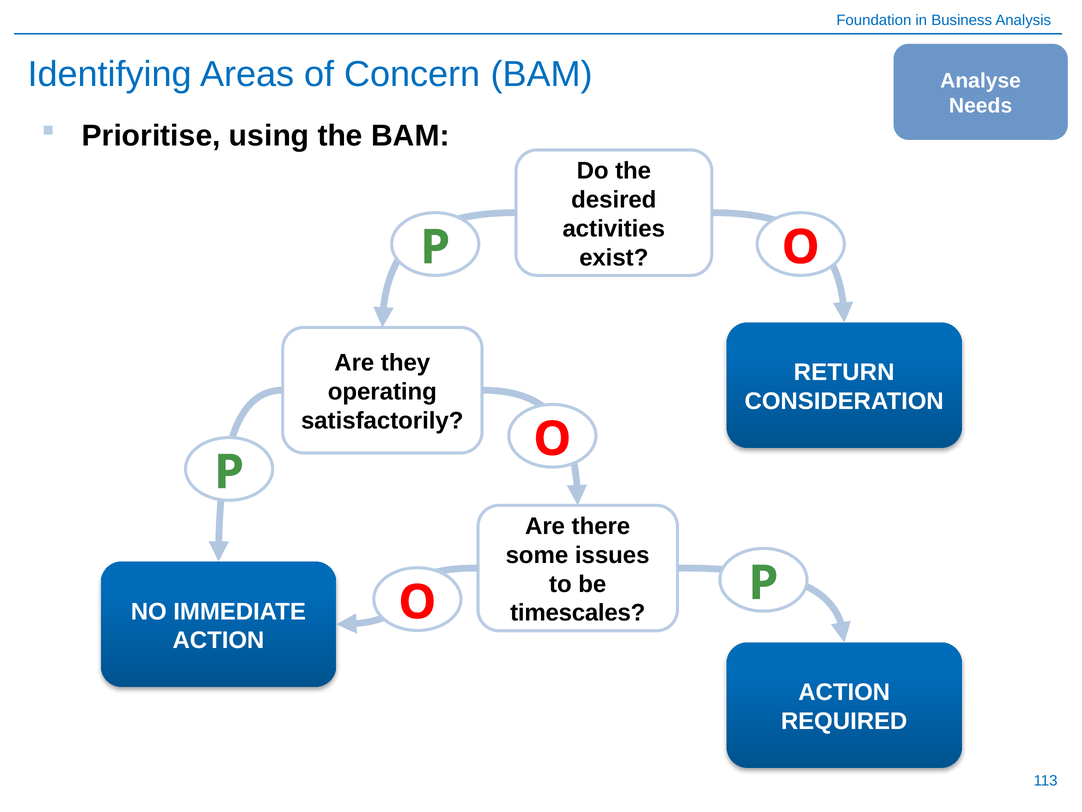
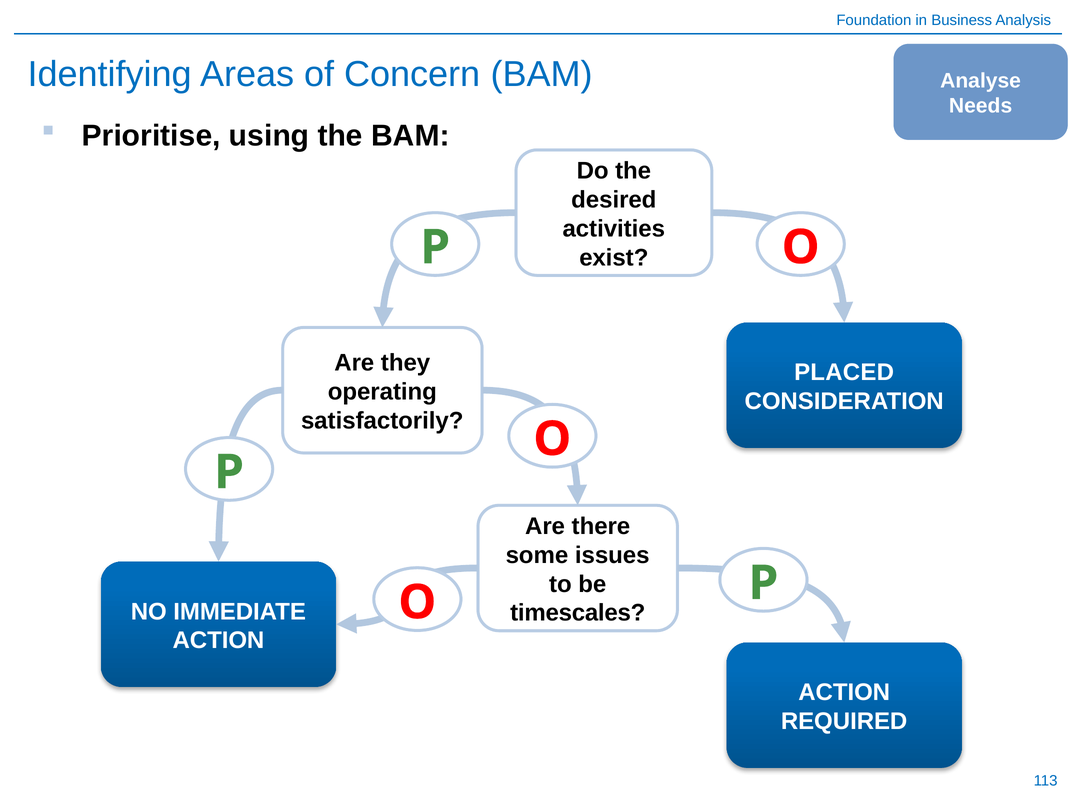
RETURN: RETURN -> PLACED (844, 372)
